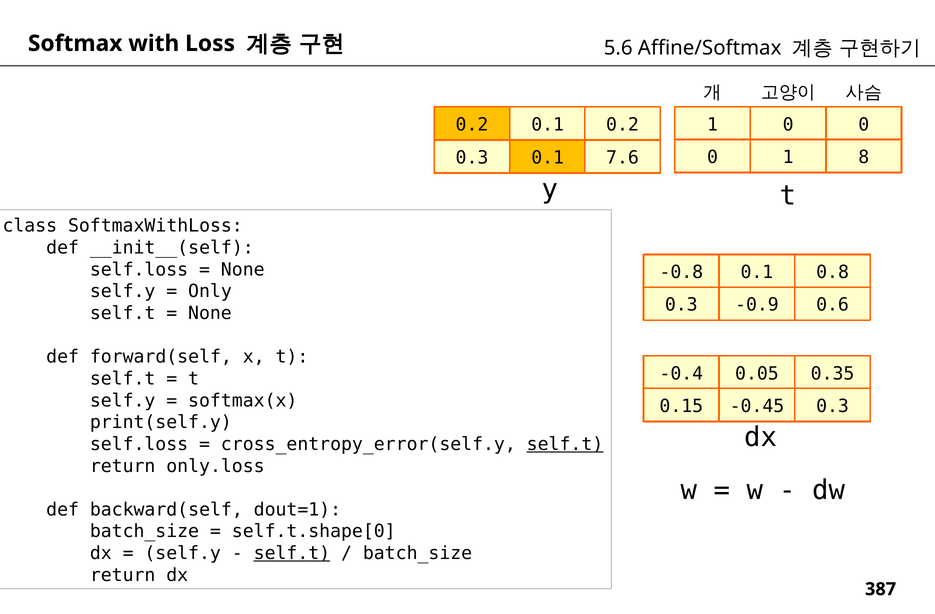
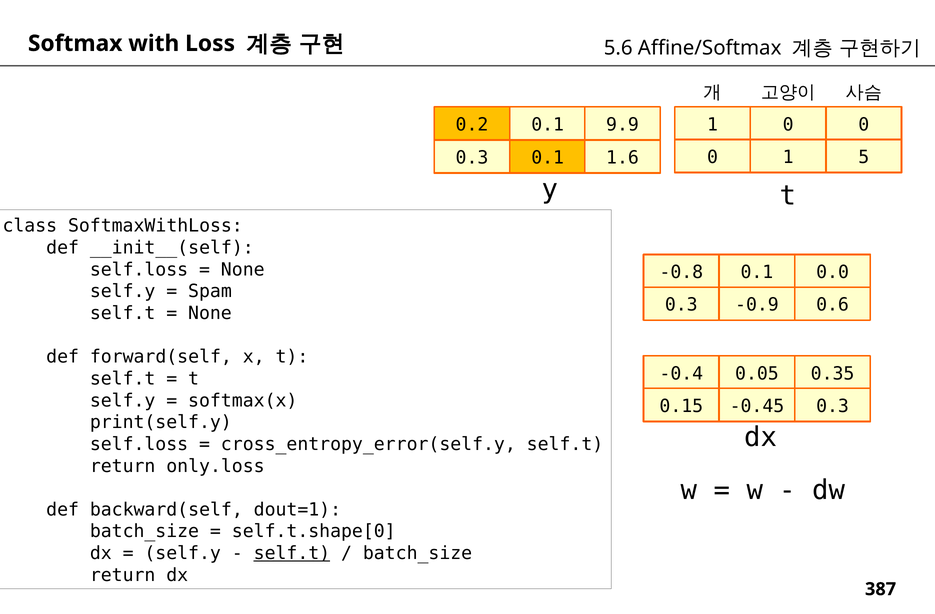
0.1 0.2: 0.2 -> 9.9 (623, 125)
7.6: 7.6 -> 1.6 (623, 158)
8: 8 -> 5 (864, 157)
0.8: 0.8 -> 0.0 (833, 272)
Only: Only -> Spam (210, 292)
self.t underline: present -> none (565, 444)
